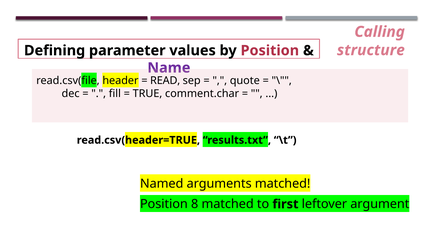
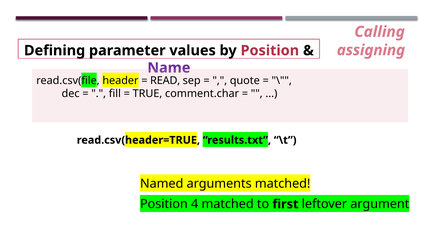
structure: structure -> assigning (371, 50)
8: 8 -> 4 (195, 205)
